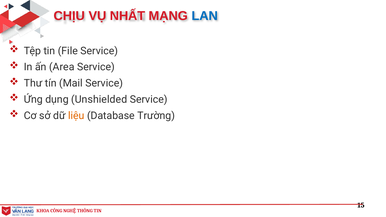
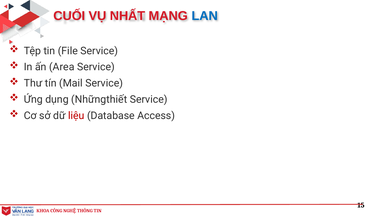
CHỊU: CHỊU -> CUỐI (69, 16)
Unshielded: Unshielded -> Nhữngthiết (99, 100)
liệu colour: orange -> red (76, 116)
Trường: Trường -> Access (156, 116)
